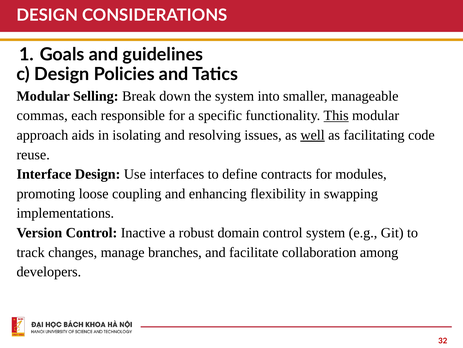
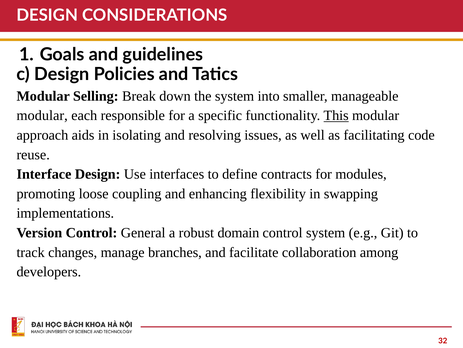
commas: commas -> modular (42, 115)
well underline: present -> none (313, 135)
Inactive: Inactive -> General (143, 232)
